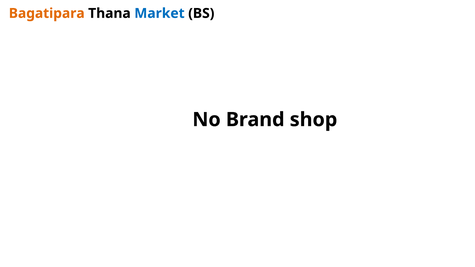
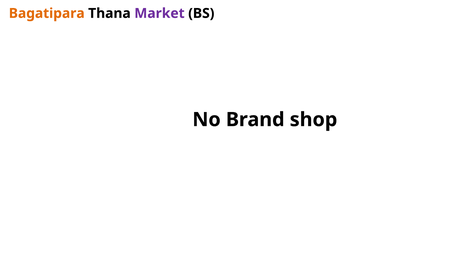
Market colour: blue -> purple (159, 13)
